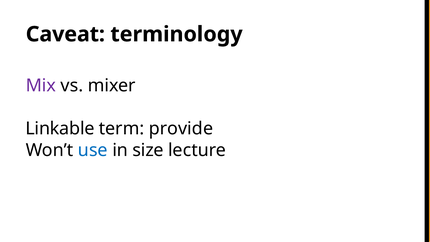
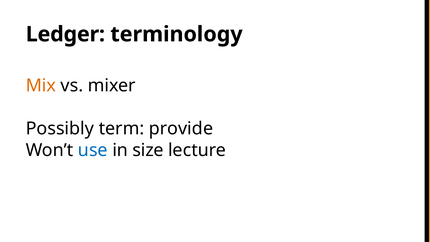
Caveat: Caveat -> Ledger (65, 34)
Mix colour: purple -> orange (41, 86)
Linkable: Linkable -> Possibly (60, 129)
